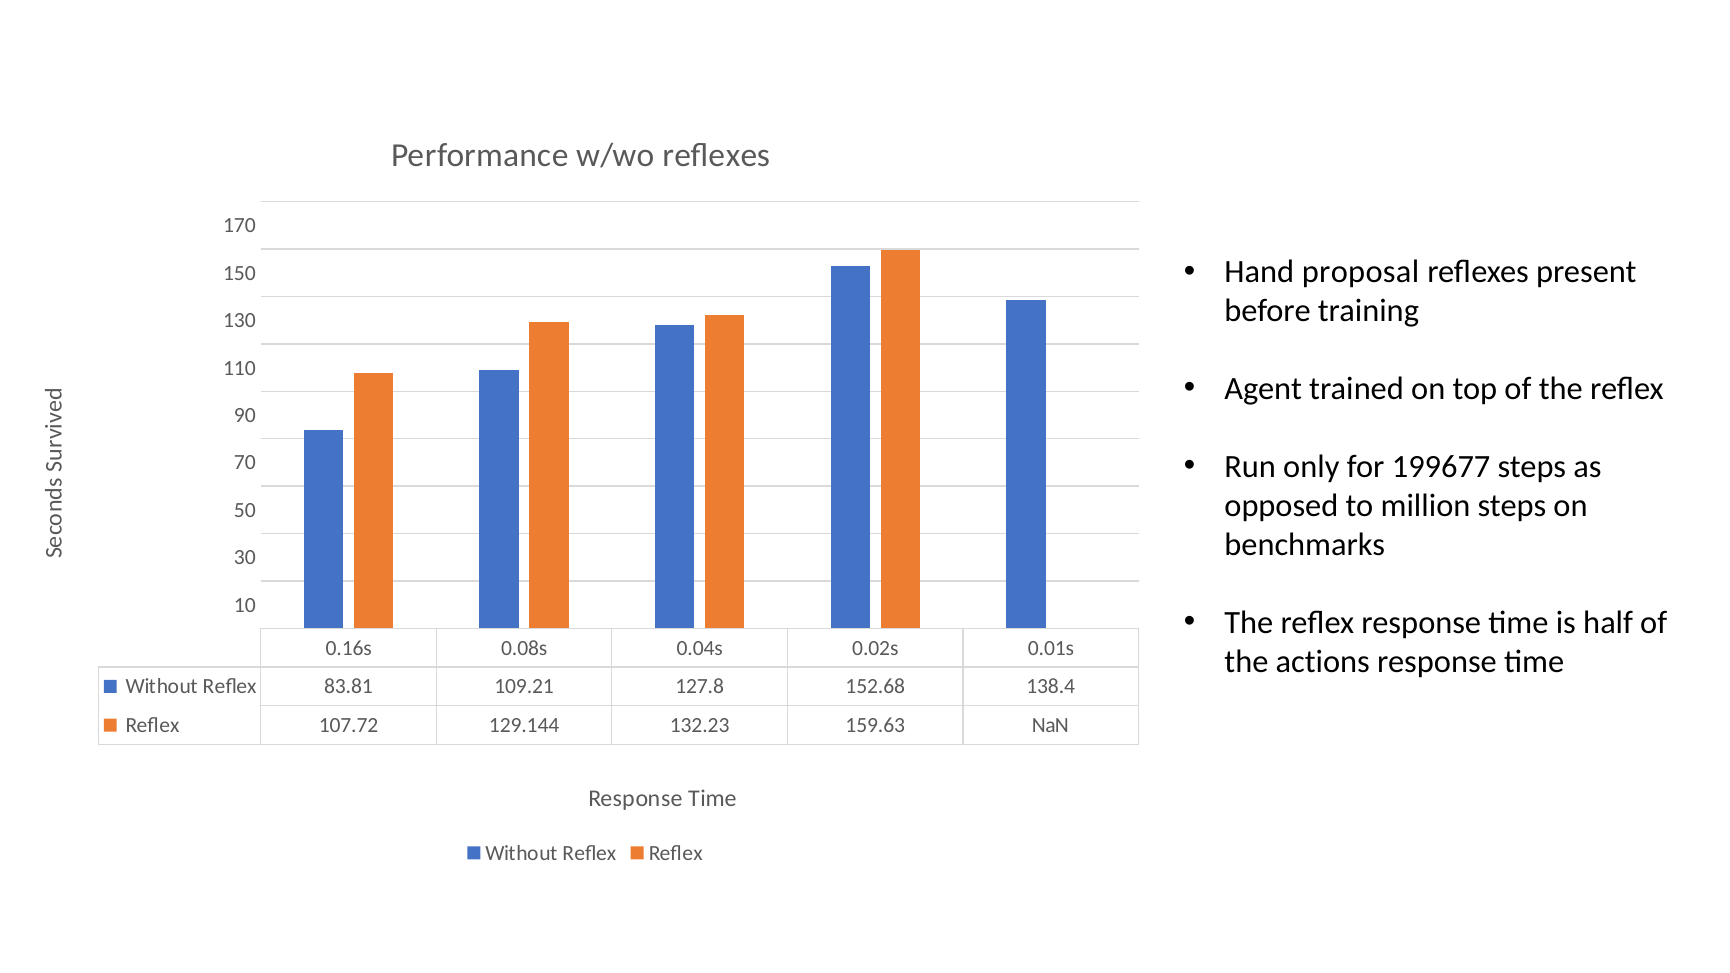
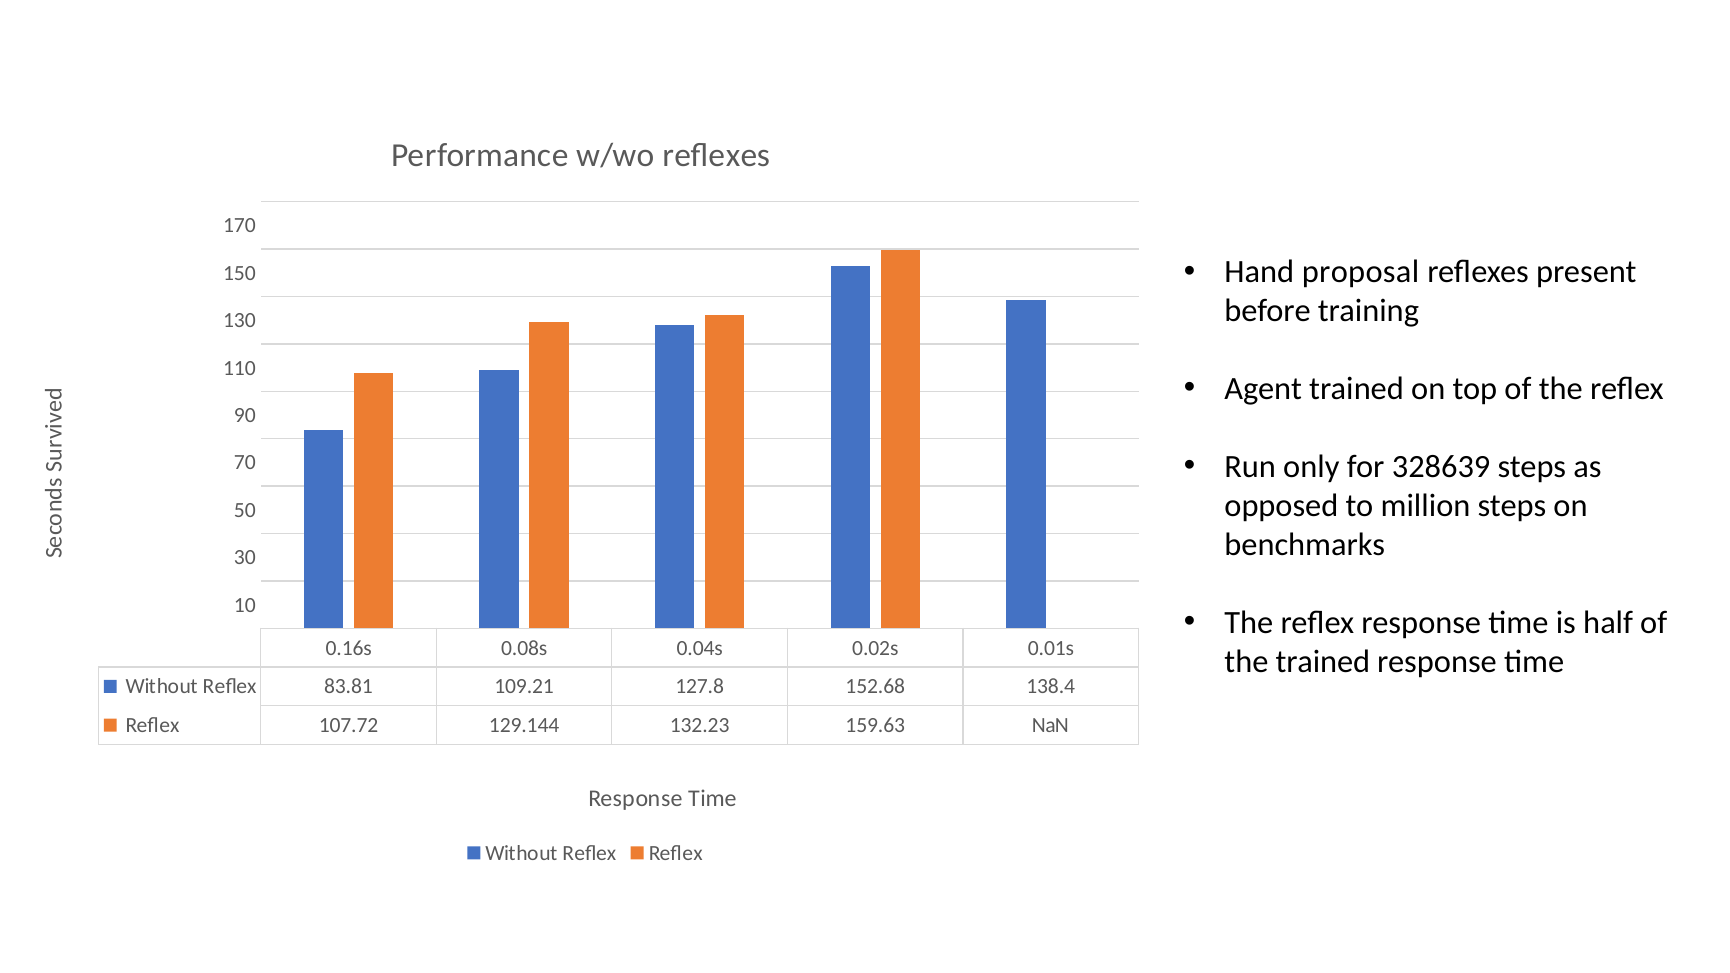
199677: 199677 -> 328639 (1441, 467)
the actions: actions -> trained (1323, 661)
